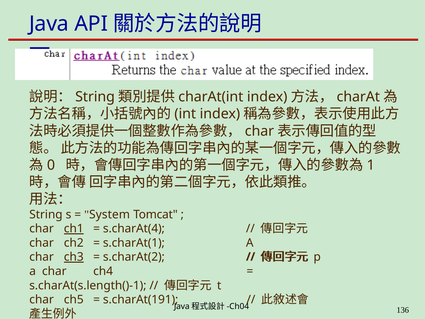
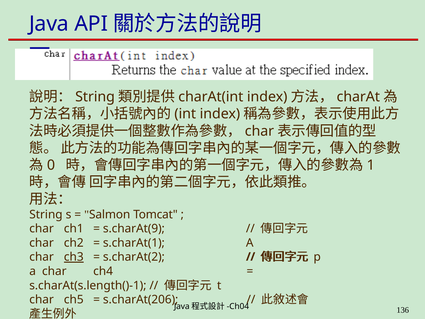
System: System -> Salmon (110, 214)
ch1 underline: present -> none (74, 229)
s.charAt(4: s.charAt(4 -> s.charAt(9 (134, 229)
s.charAt(191: s.charAt(191 -> s.charAt(206 (141, 299)
